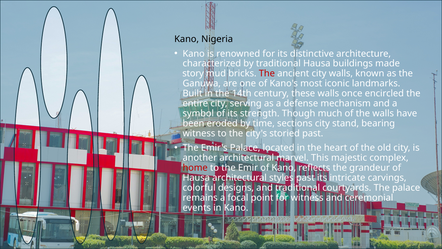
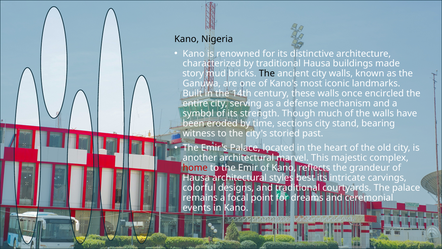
The colour: red -> black (267, 73)
styles past: past -> best (305, 177)
for witness: witness -> dreams (307, 197)
